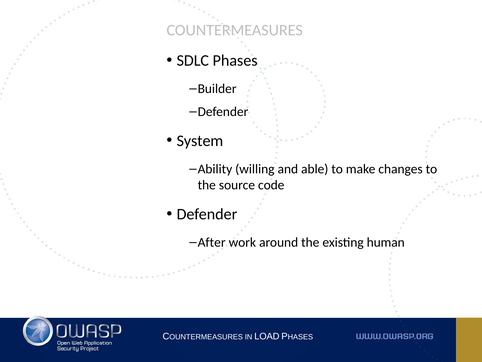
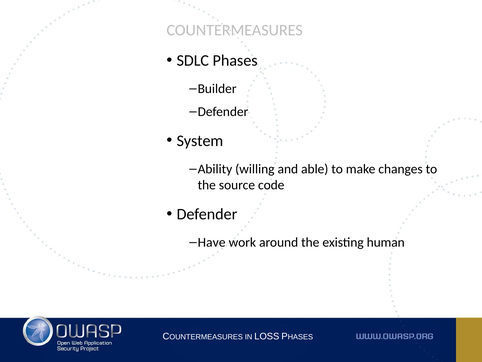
After: After -> Have (212, 242)
LOAD: LOAD -> LOSS (267, 336)
